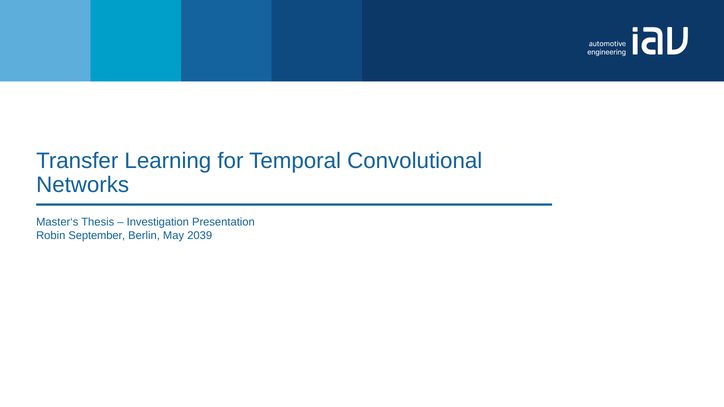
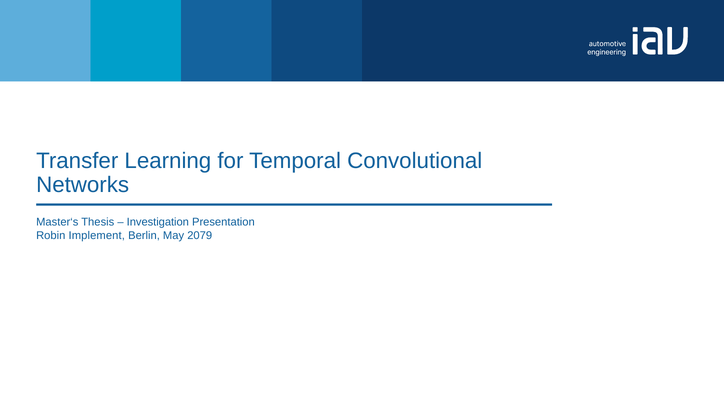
September: September -> Implement (97, 236)
2039: 2039 -> 2079 (200, 236)
